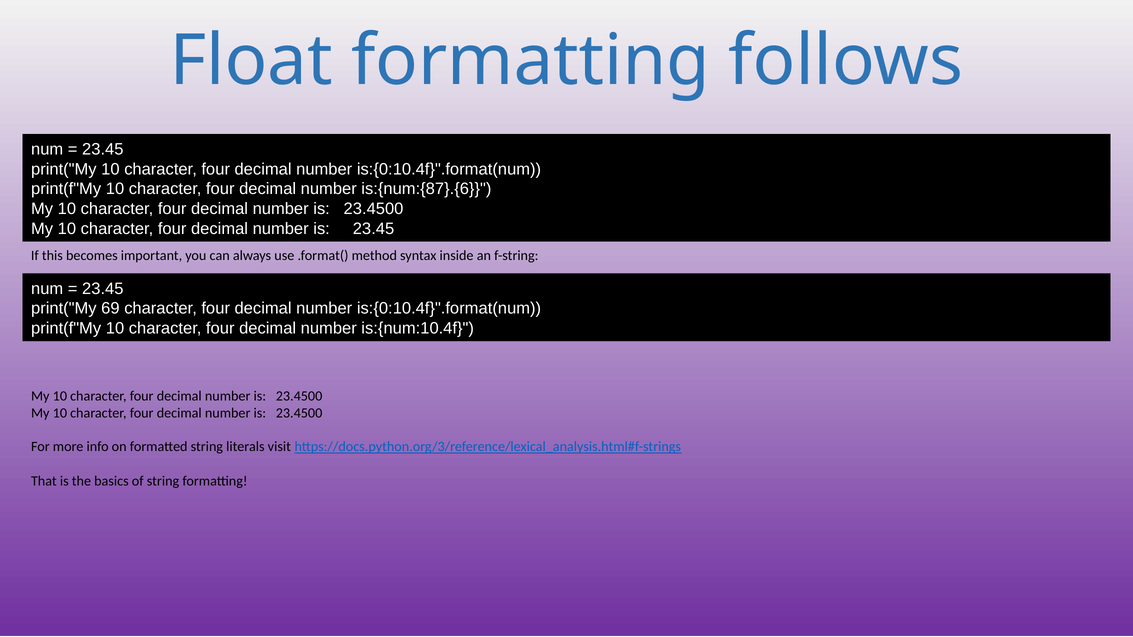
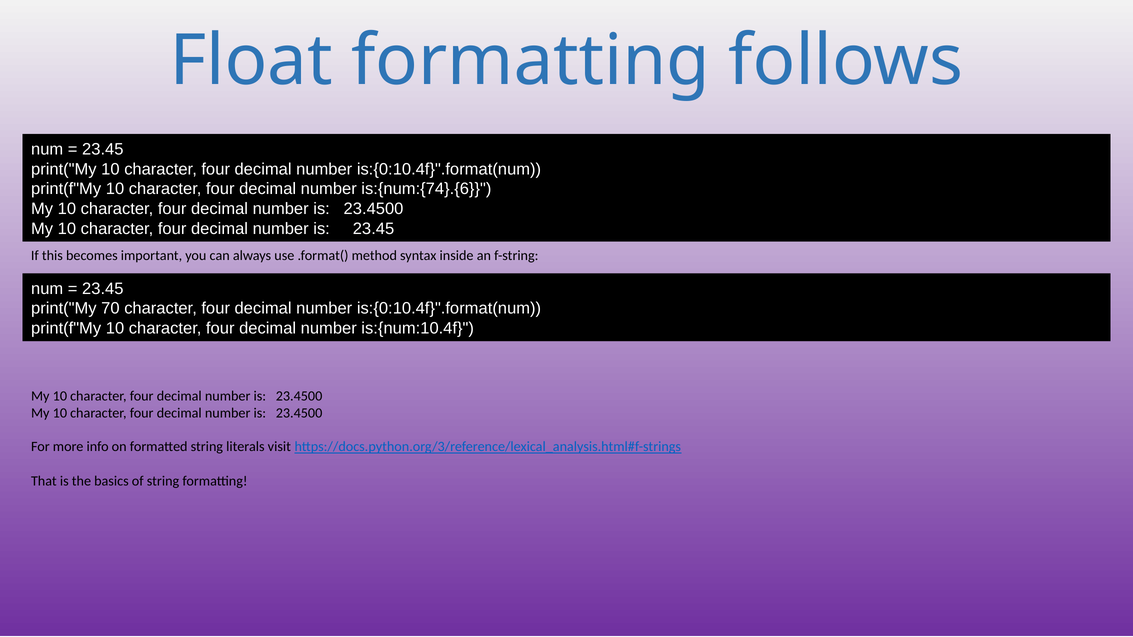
is:{num:{87}.{6: is:{num:{87}.{6 -> is:{num:{74}.{6 (426, 189)
69: 69 -> 70 (110, 309)
